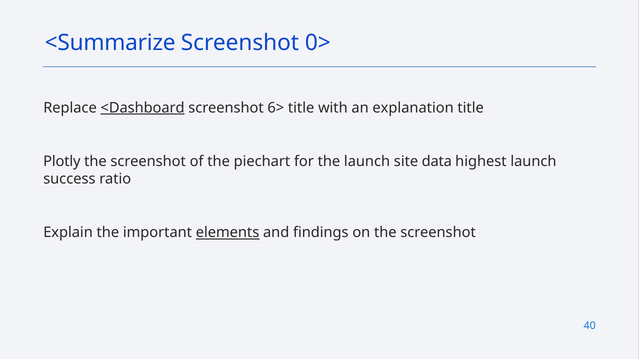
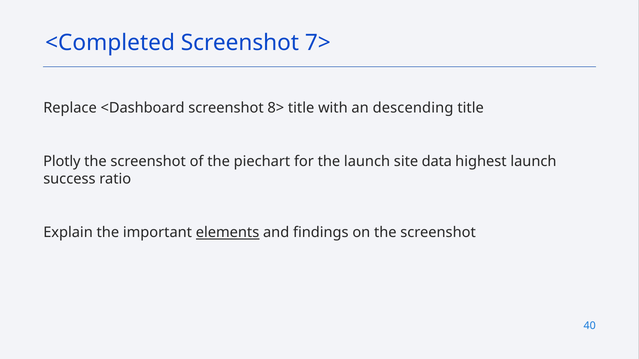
<Summarize: <Summarize -> <Completed (110, 43)
0>: 0> -> 7> (318, 43)
<Dashboard underline: present -> none (143, 108)
6>: 6> -> 8> (276, 108)
explanation: explanation -> descending (413, 108)
